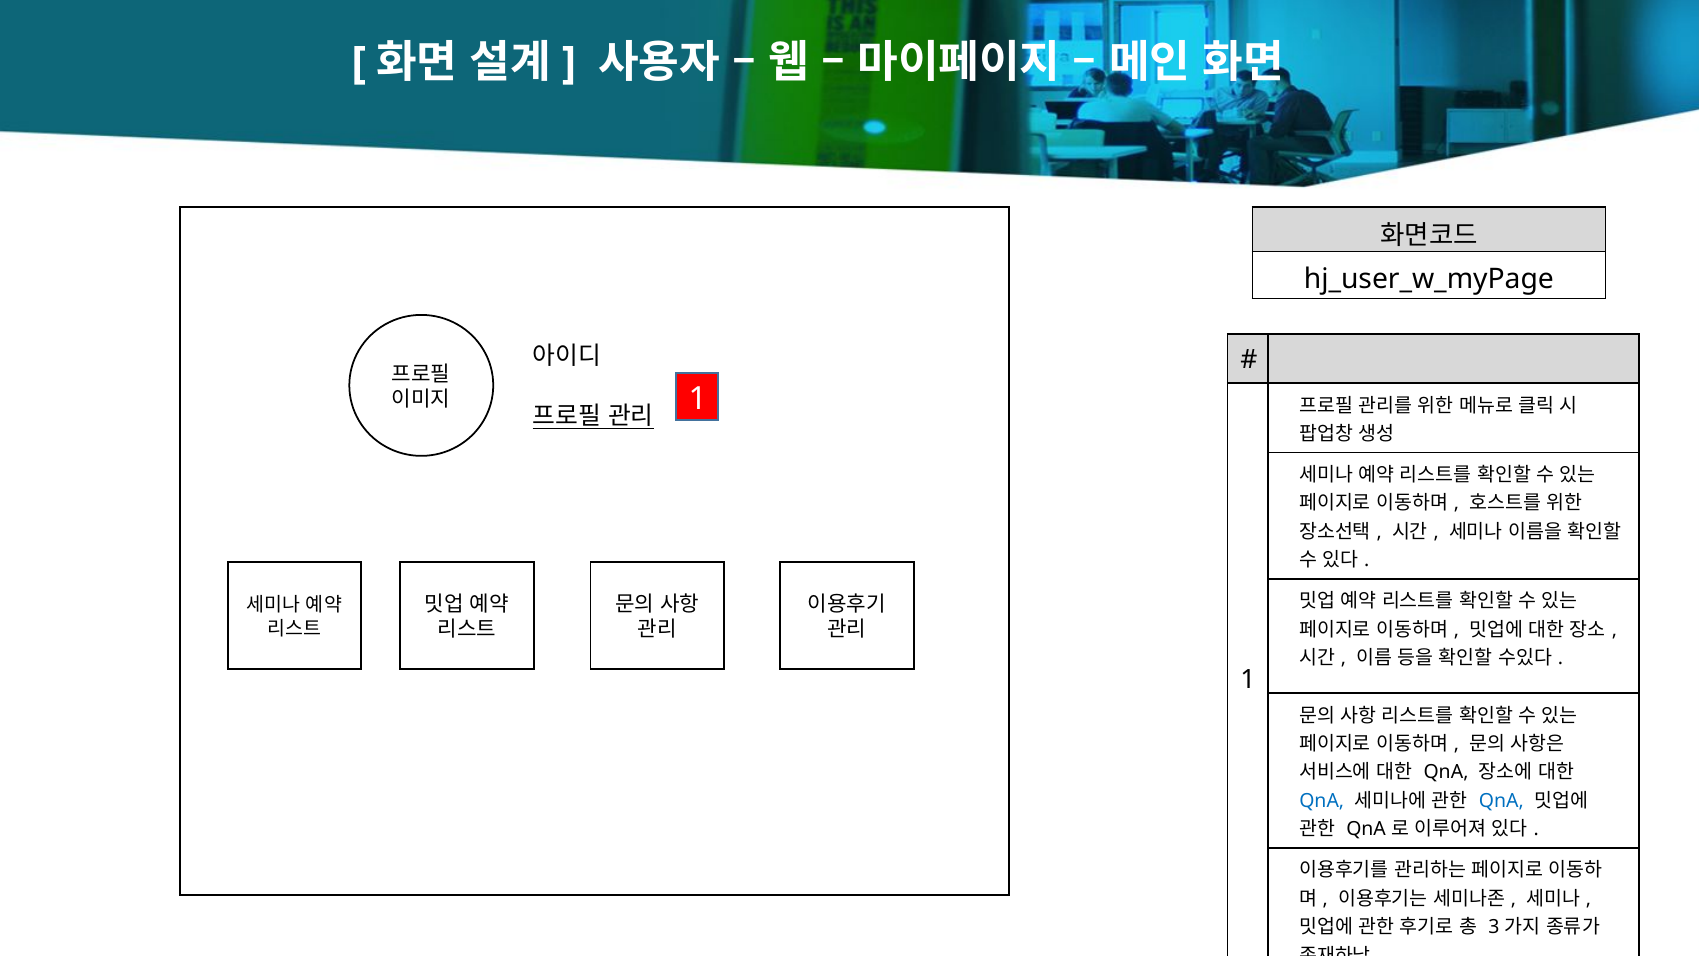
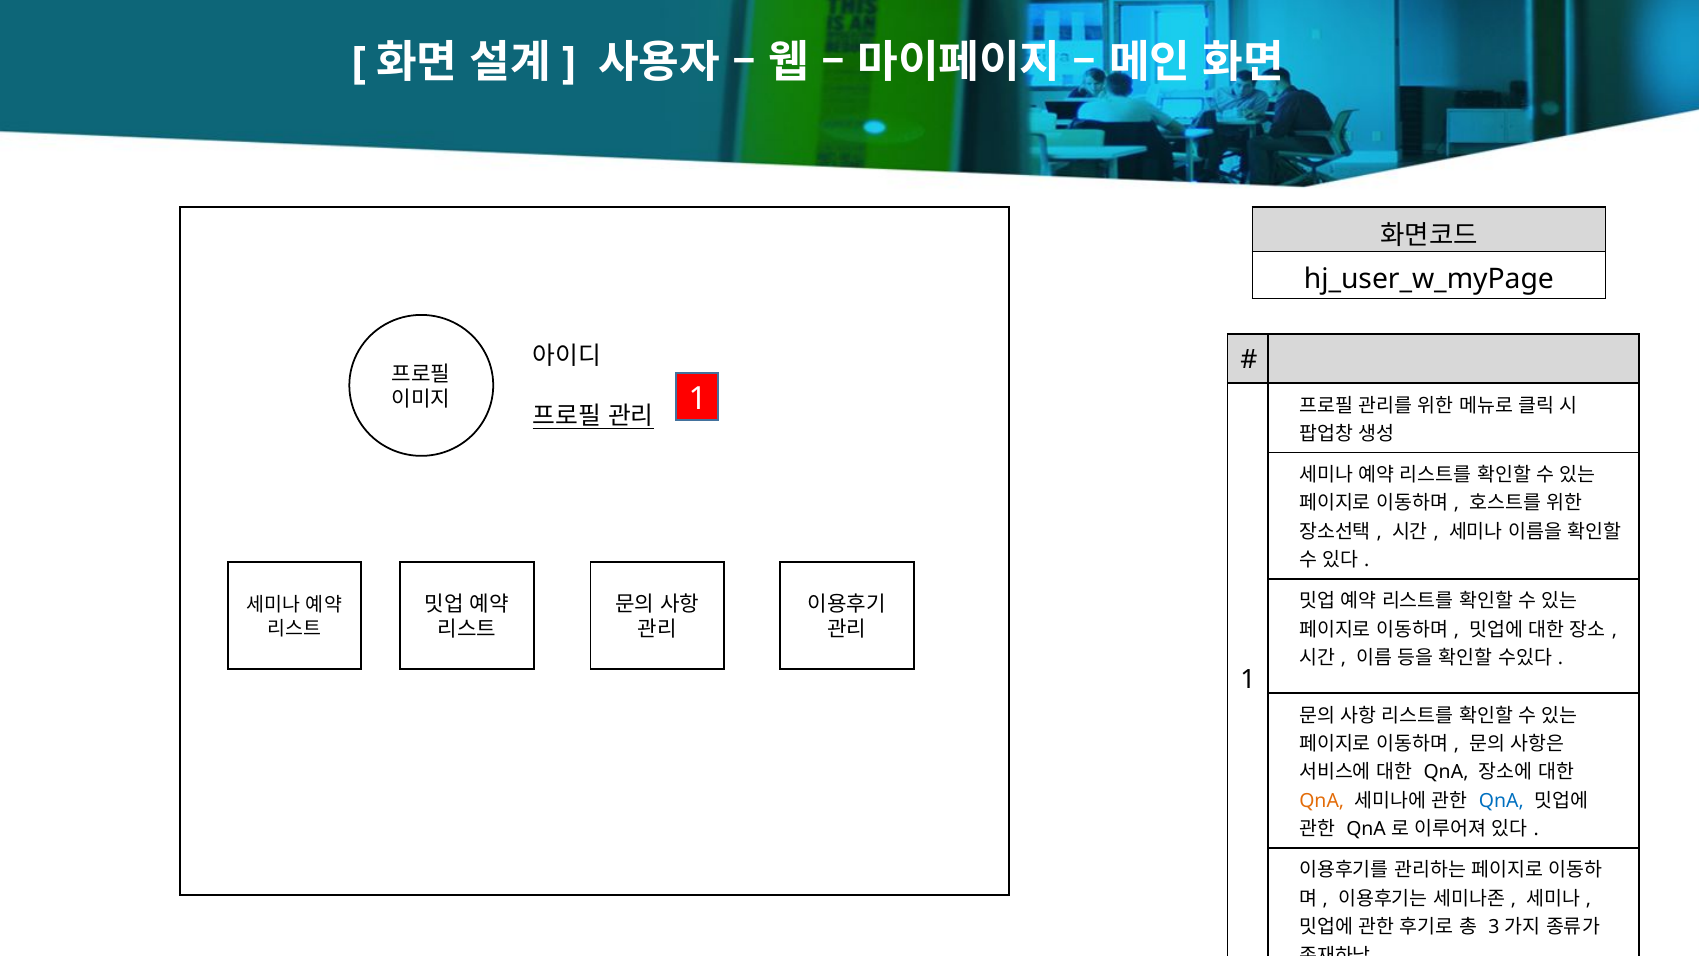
QnA colour: blue -> orange (1322, 801)
